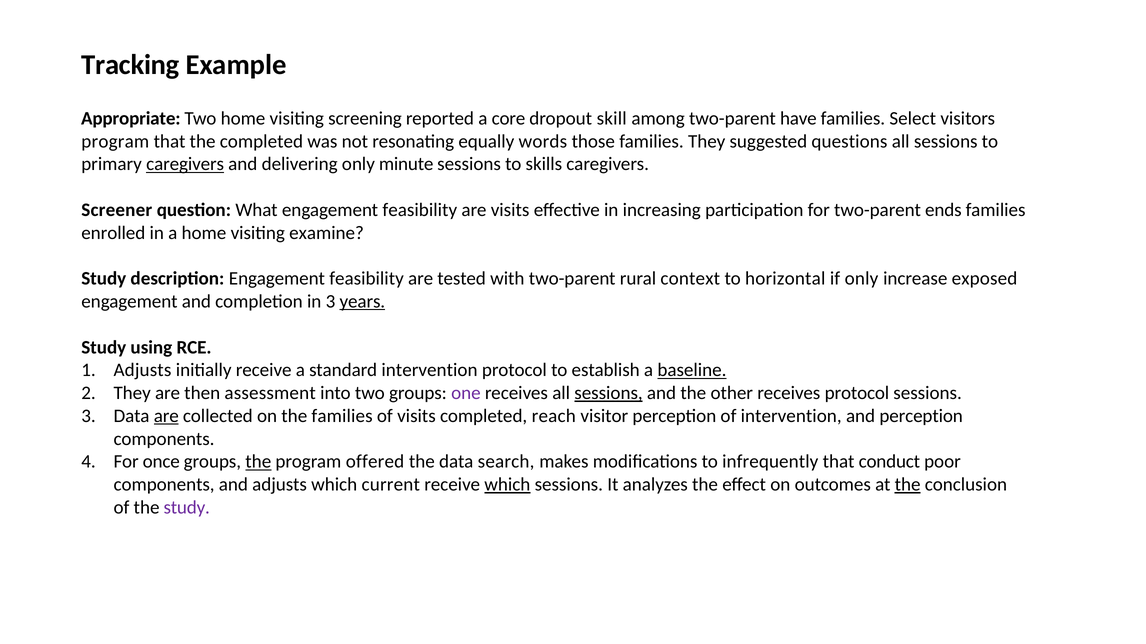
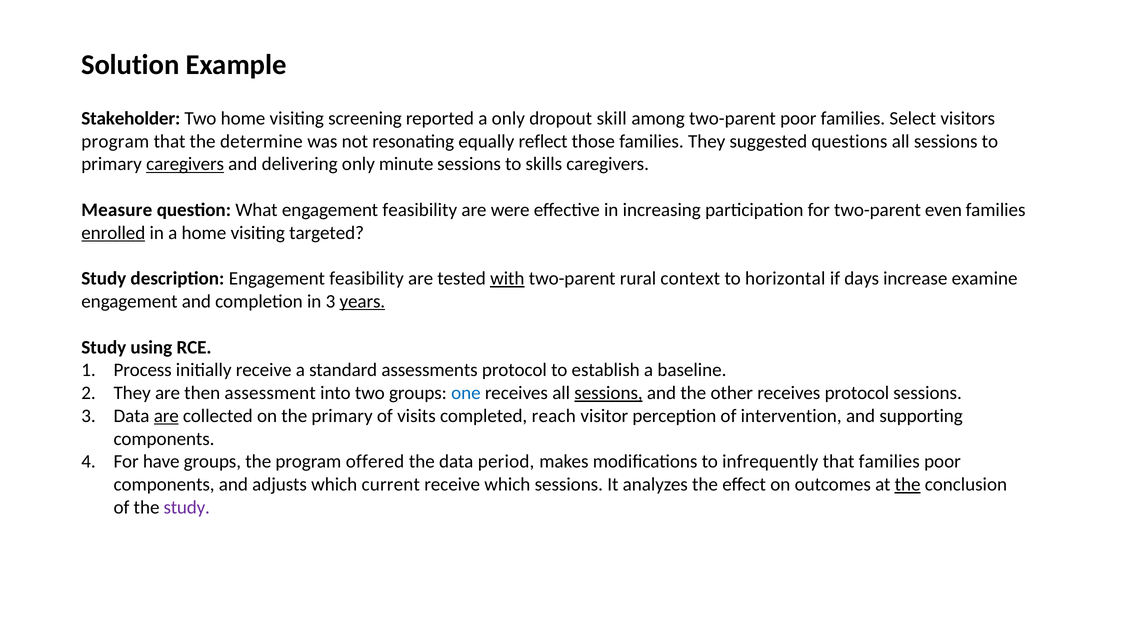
Tracking: Tracking -> Solution (130, 65)
Appropriate: Appropriate -> Stakeholder (131, 118)
a core: core -> only (508, 118)
two-parent have: have -> poor (798, 118)
the completed: completed -> determine (261, 141)
words: words -> reflect (543, 141)
Screener: Screener -> Measure (117, 210)
are visits: visits -> were (510, 210)
ends: ends -> even (943, 210)
enrolled underline: none -> present (113, 233)
examine: examine -> targeted (327, 233)
with underline: none -> present (507, 279)
if only: only -> days (862, 279)
exposed: exposed -> examine (985, 279)
Adjusts: Adjusts -> Process (143, 370)
standard intervention: intervention -> assessments (430, 370)
baseline underline: present -> none (692, 370)
one colour: purple -> blue (466, 393)
the families: families -> primary (342, 416)
and perception: perception -> supporting (921, 416)
once: once -> have (161, 462)
the underline: present -> none (258, 462)
search: search -> period (506, 462)
that conduct: conduct -> families (889, 462)
which underline: present -> none (507, 485)
